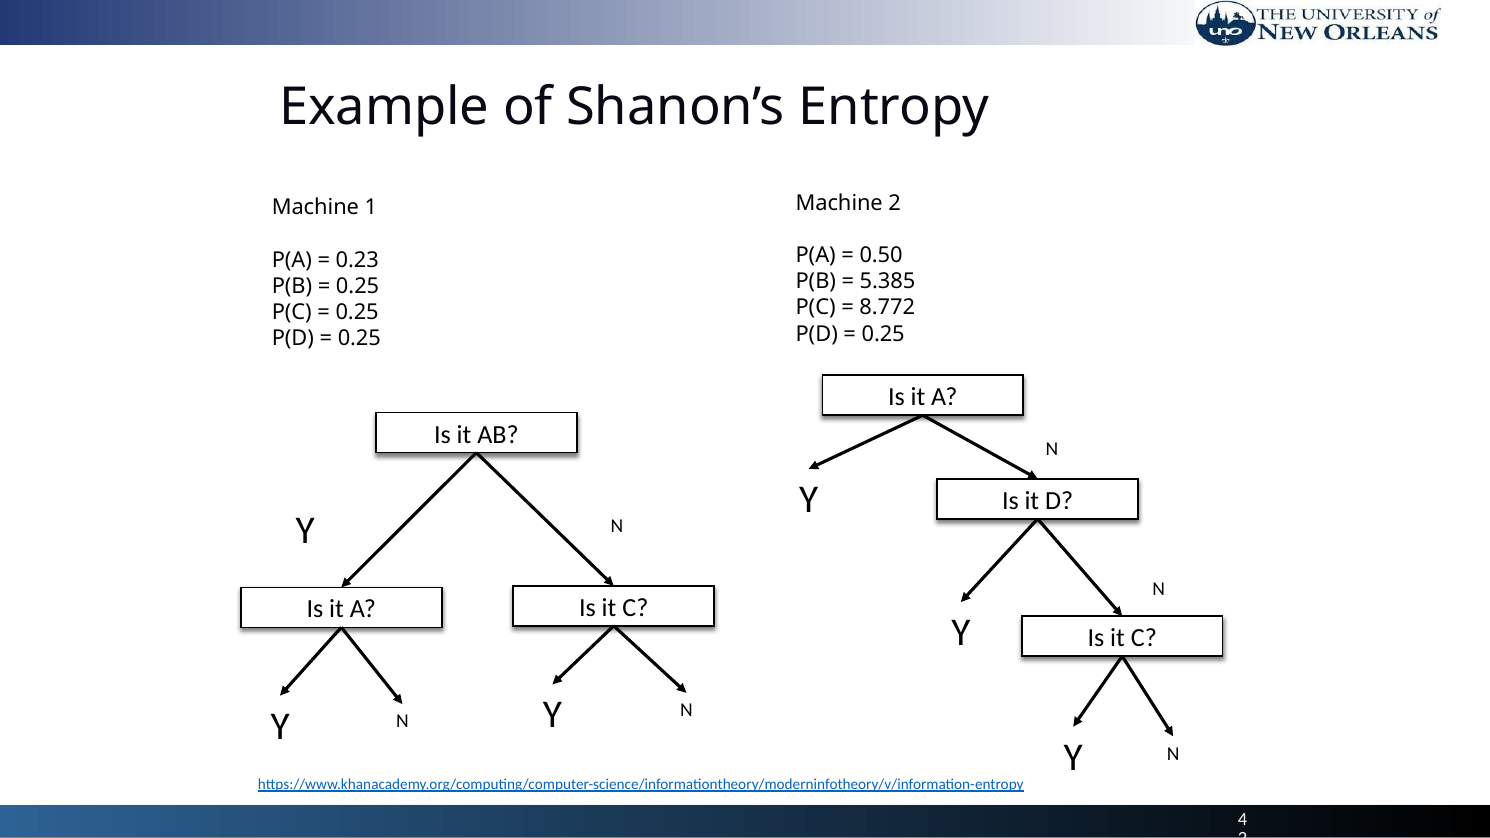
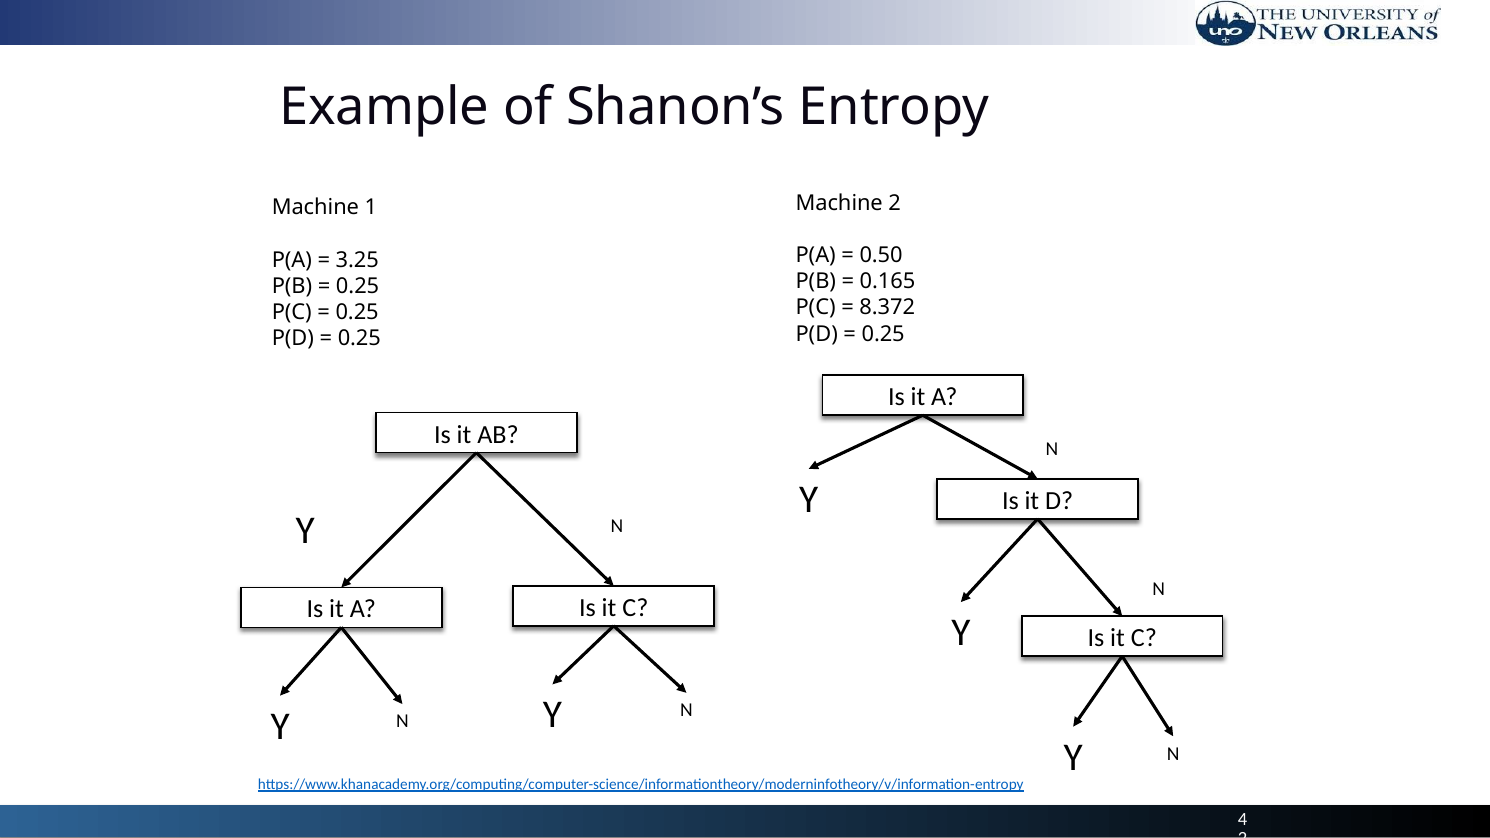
0.23: 0.23 -> 3.25 (357, 260)
5.385: 5.385 -> 0.165 (888, 281)
8.772: 8.772 -> 8.372 (887, 308)
